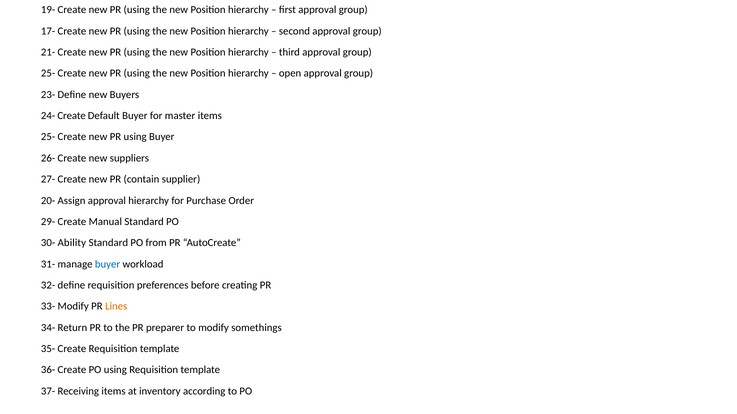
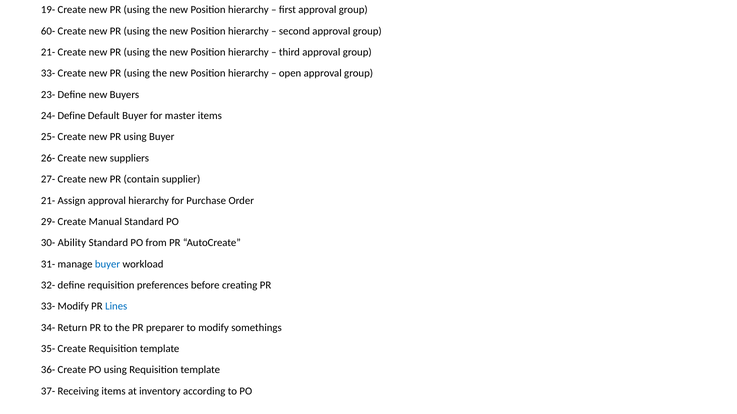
17-: 17- -> 60- (48, 31)
25-: 25- -> 33- (48, 74)
24- Create: Create -> Define (72, 116)
20-: 20- -> 21- (48, 201)
Lines colour: orange -> blue (116, 307)
